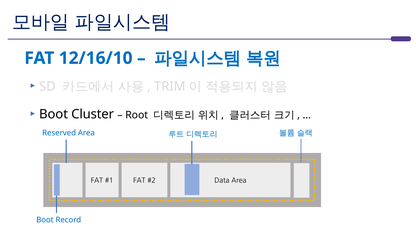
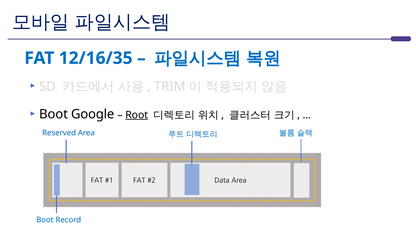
12/16/10: 12/16/10 -> 12/16/35 (96, 58)
Cluster: Cluster -> Google (93, 114)
Root underline: none -> present (137, 115)
